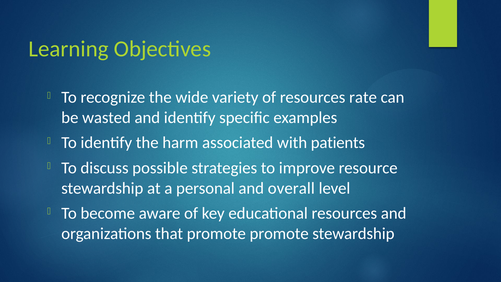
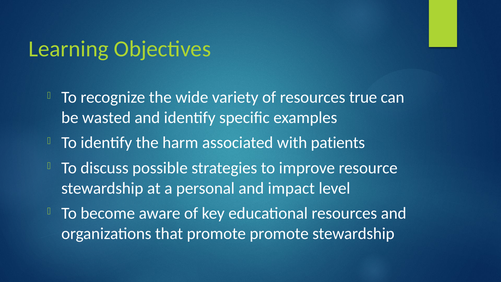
rate: rate -> true (363, 97)
overall: overall -> impact (291, 188)
